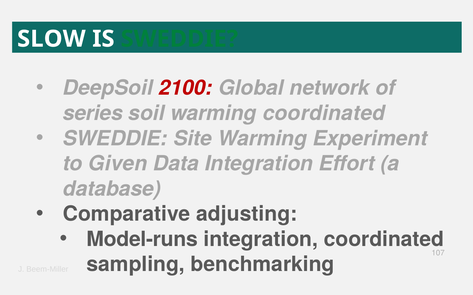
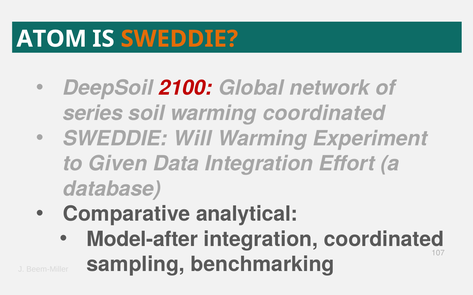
SLOW: SLOW -> ATOM (52, 39)
SWEDDIE colour: green -> orange (179, 39)
Site: Site -> Will (193, 139)
adjusting: adjusting -> analytical (247, 214)
Model-runs: Model-runs -> Model-after (142, 240)
